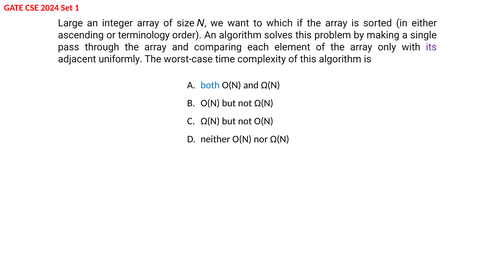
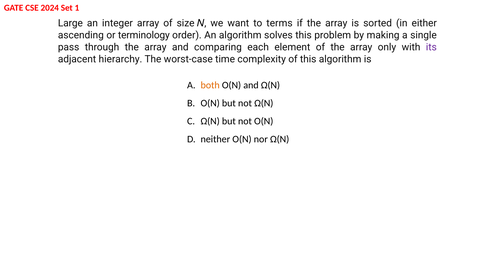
which: which -> terms (280, 23)
uniformly: uniformly -> hierarchy (120, 59)
both colour: blue -> orange (210, 85)
